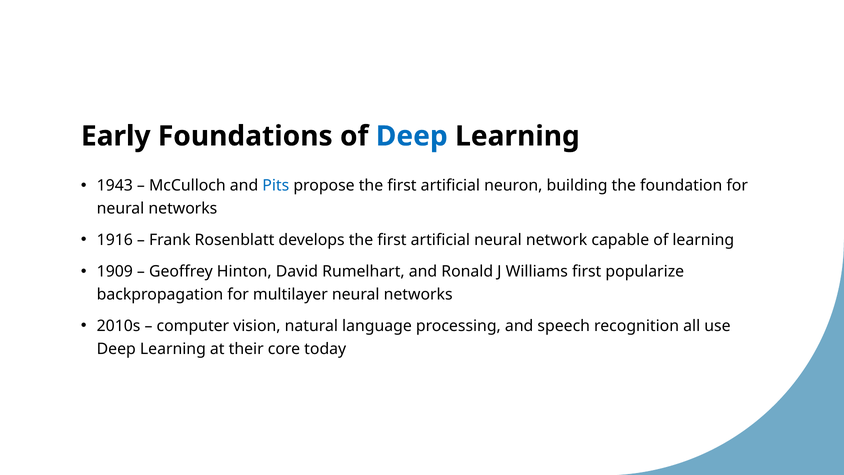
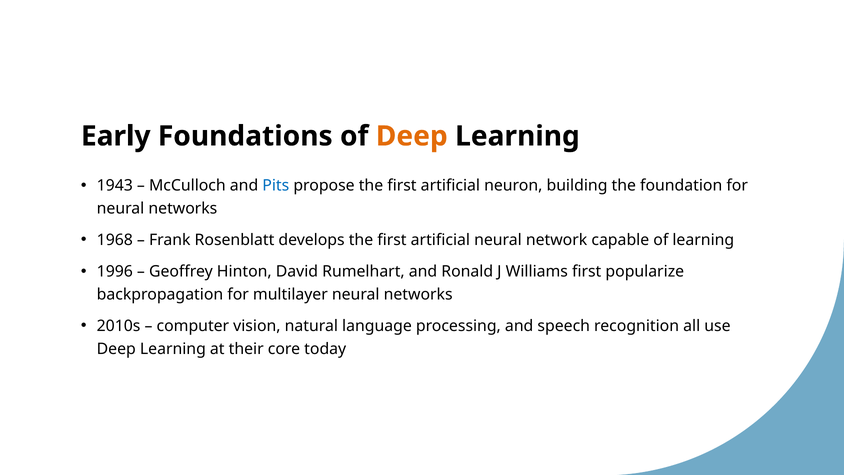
Deep colour: blue -> orange (412, 136)
1916: 1916 -> 1968 (115, 240)
1909: 1909 -> 1996 (115, 272)
